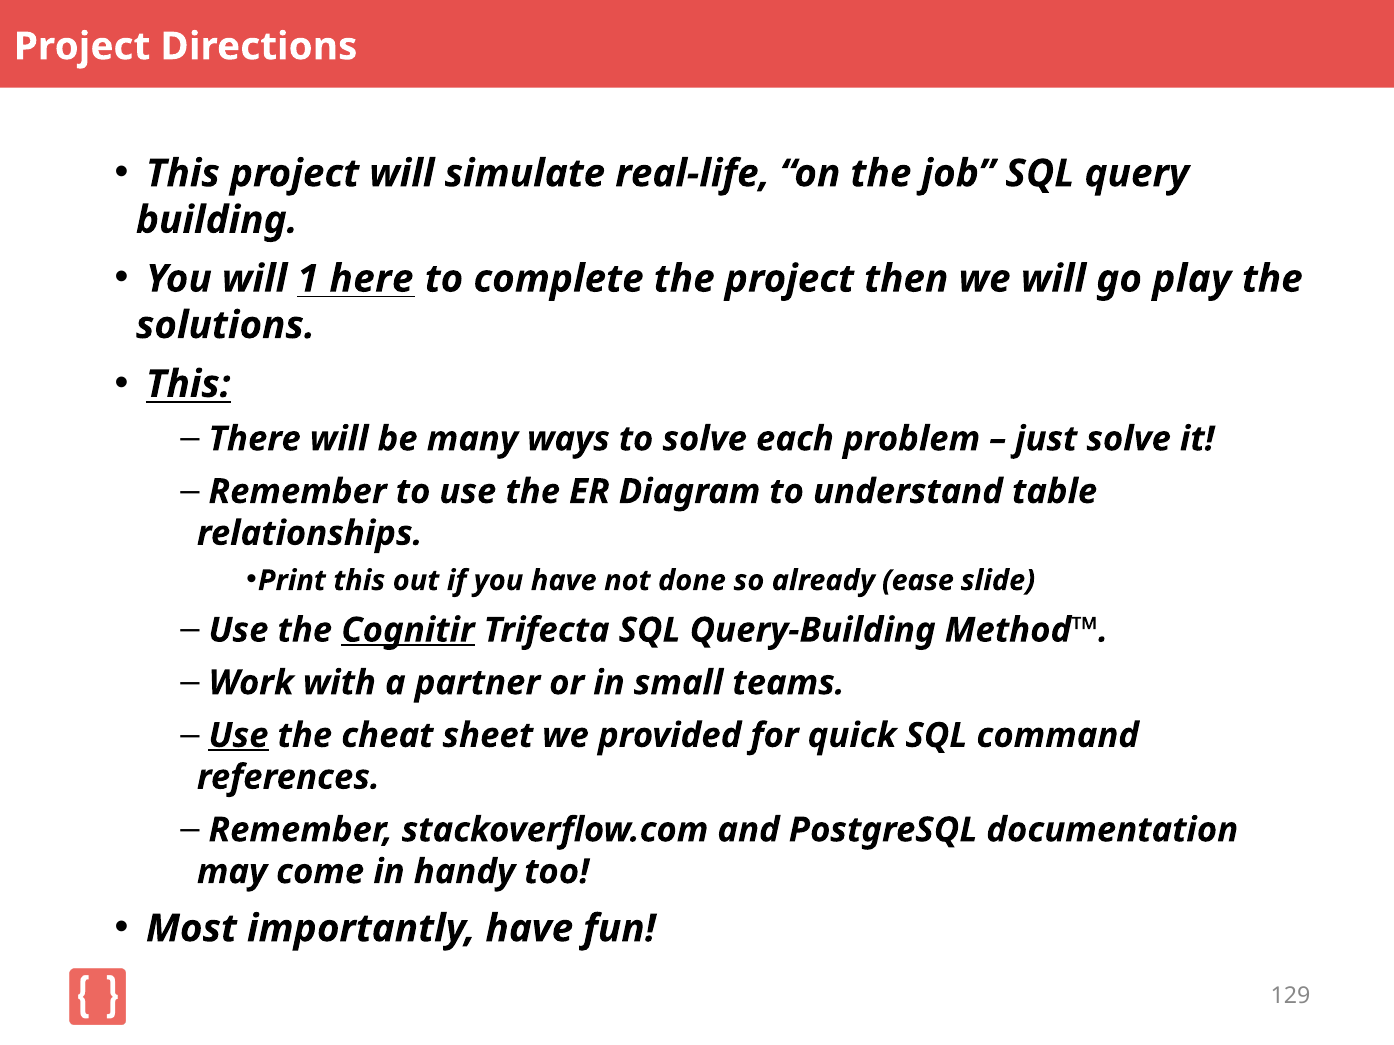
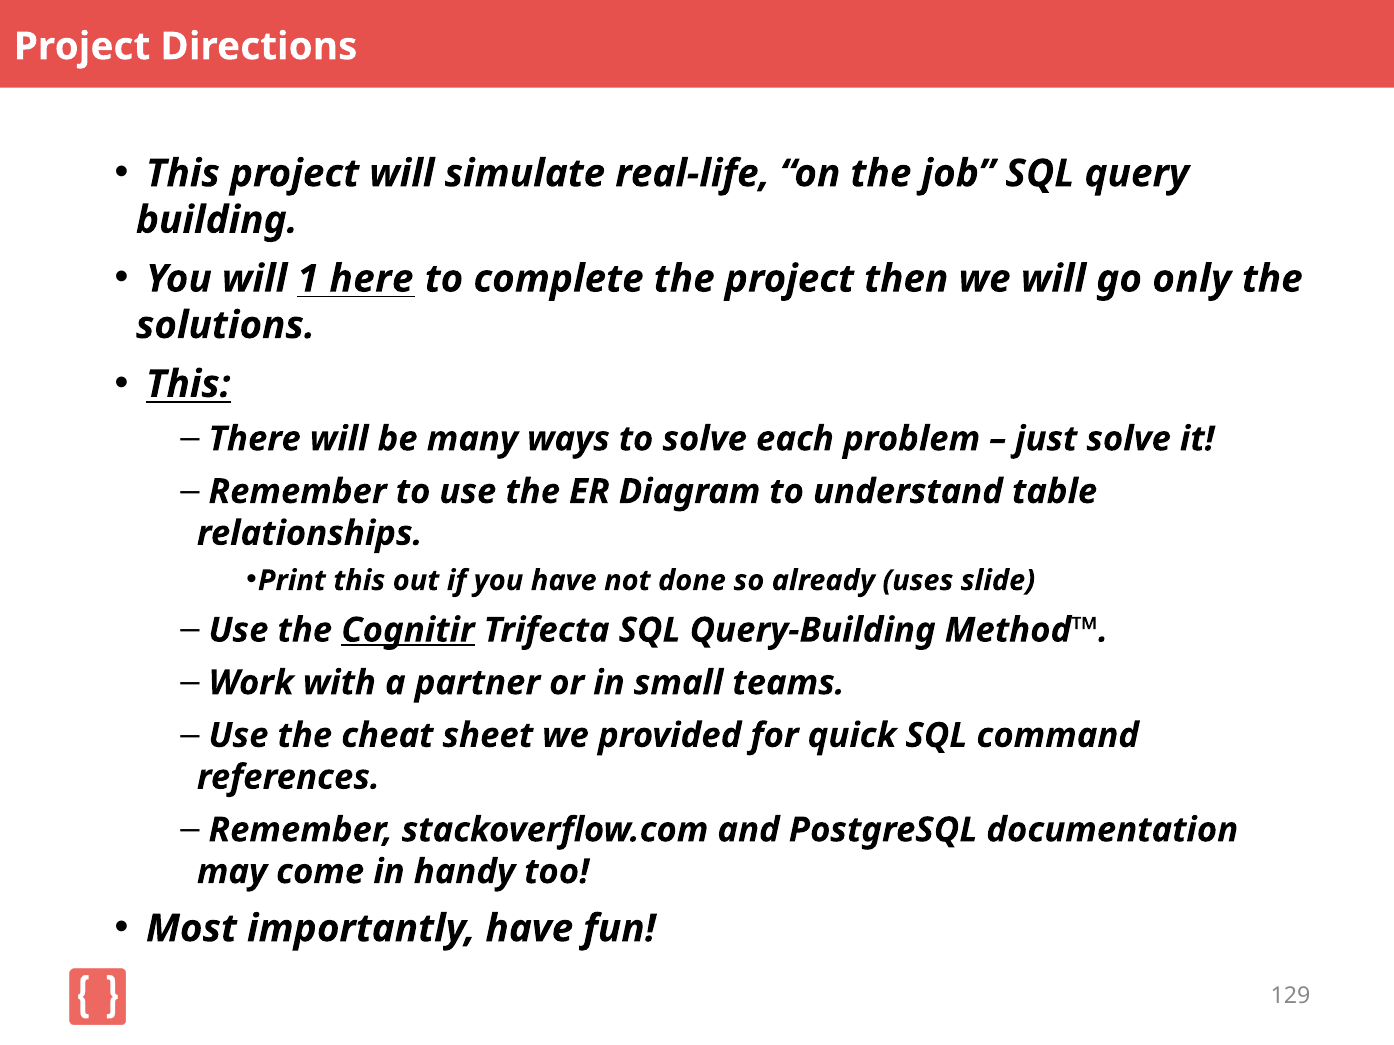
play: play -> only (1192, 279)
ease: ease -> uses (918, 581)
Use underline: present -> none (239, 736)
